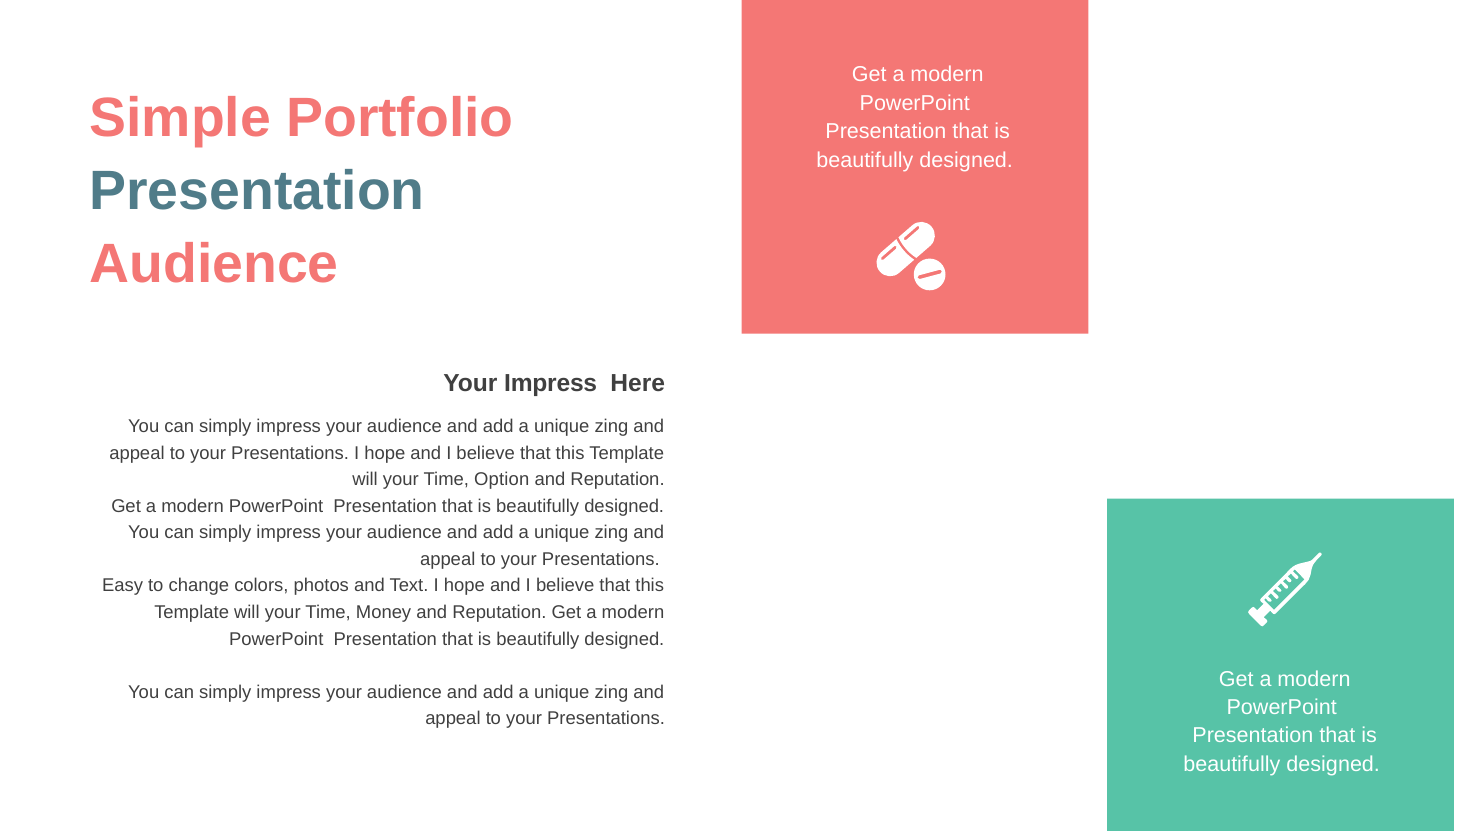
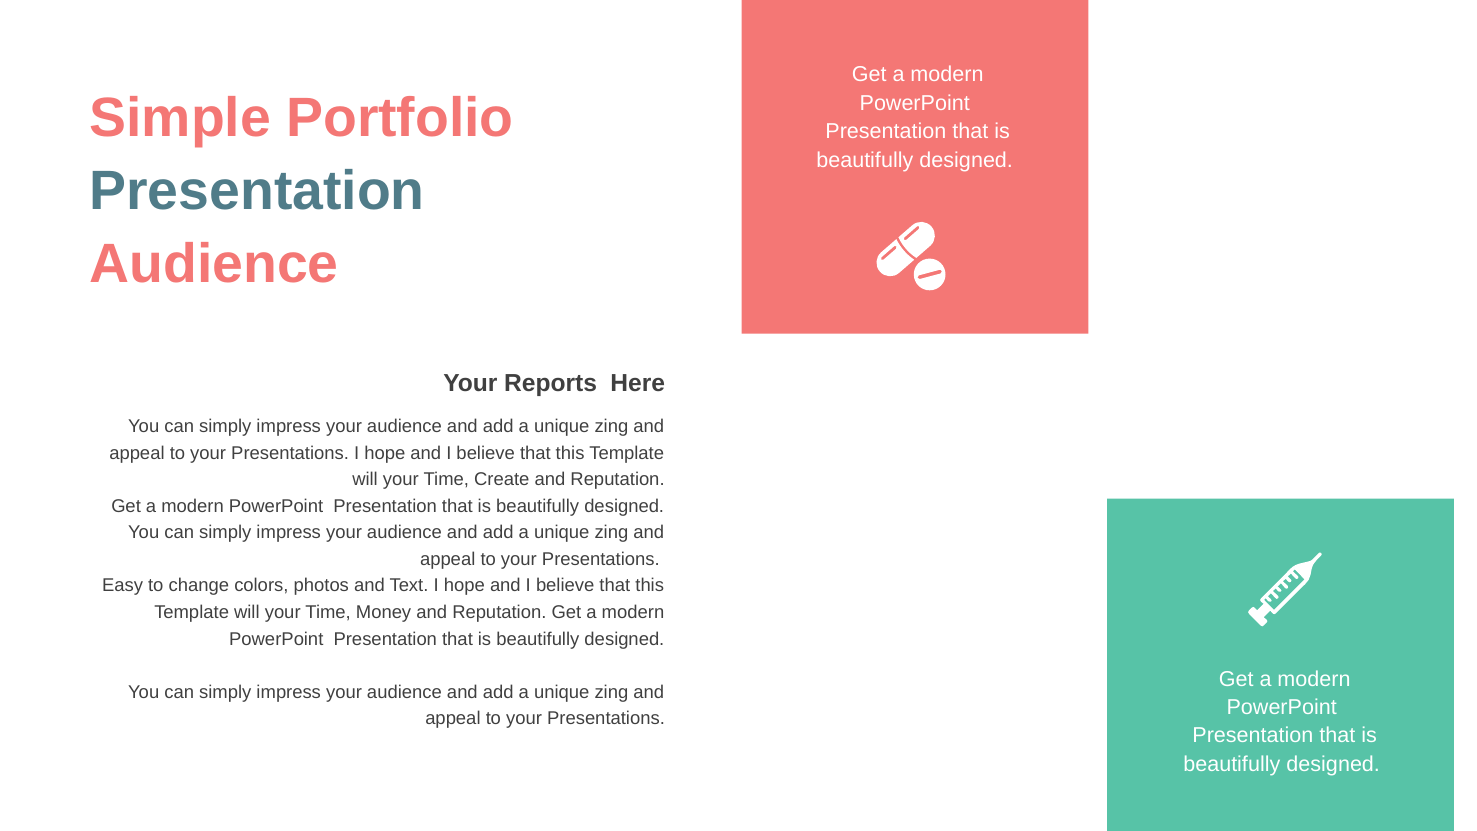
Your Impress: Impress -> Reports (551, 384)
Option: Option -> Create (502, 479)
